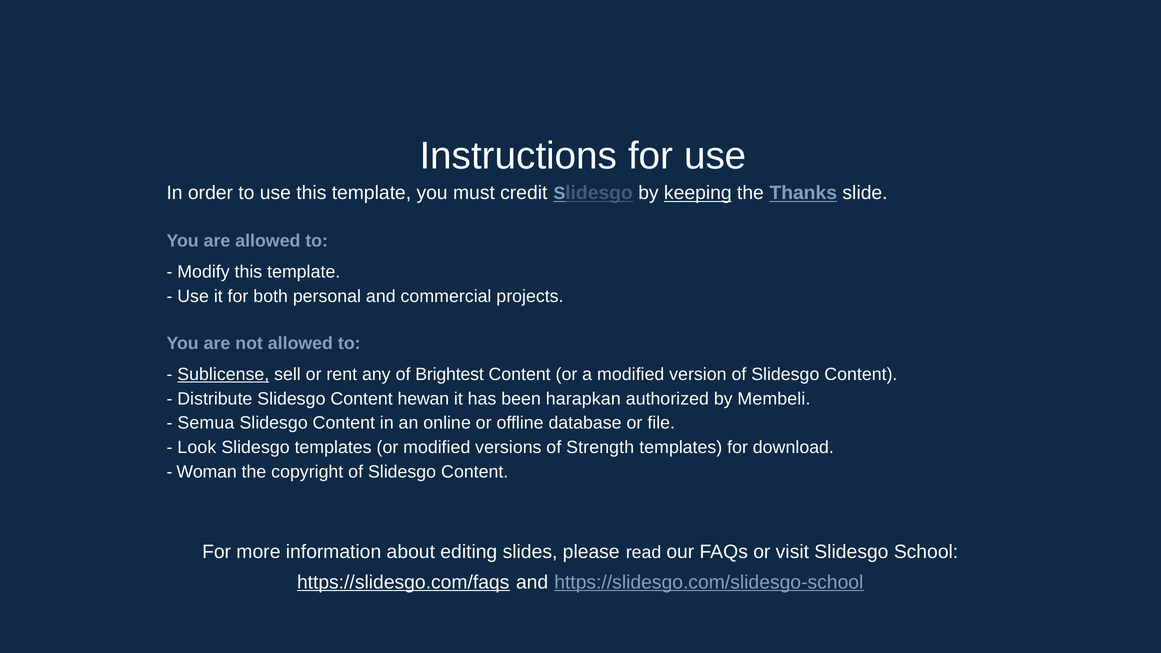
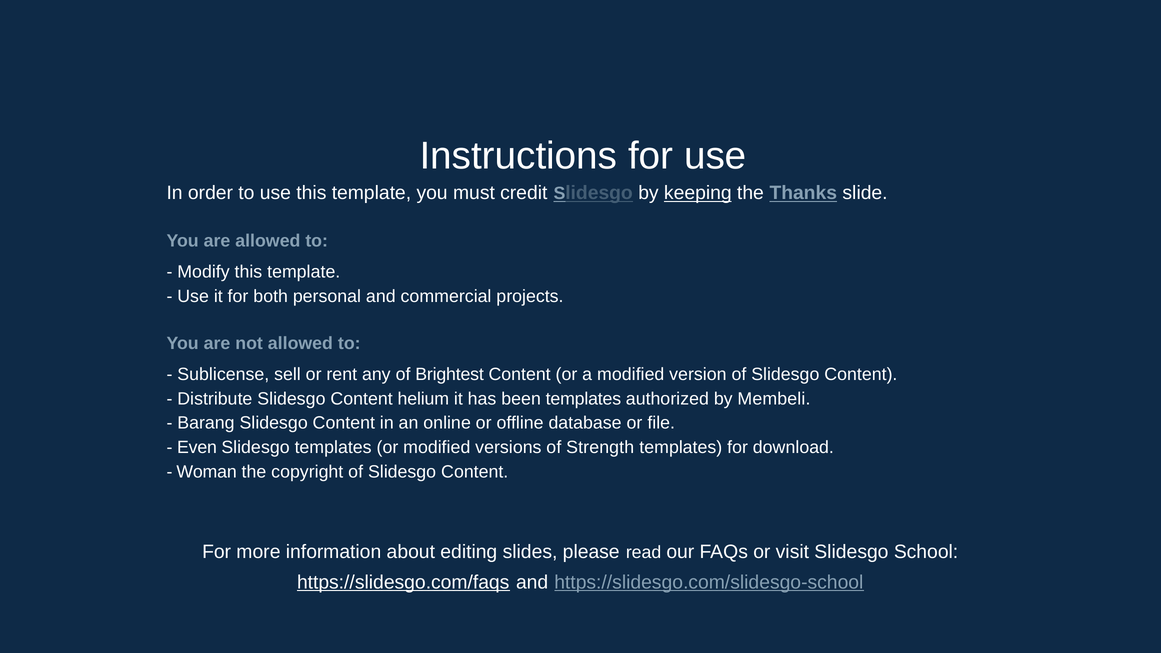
Sublicense underline: present -> none (223, 374)
hewan: hewan -> helium (423, 399)
been harapkan: harapkan -> templates (583, 399)
Semua: Semua -> Barang (206, 423)
Look: Look -> Even (197, 448)
